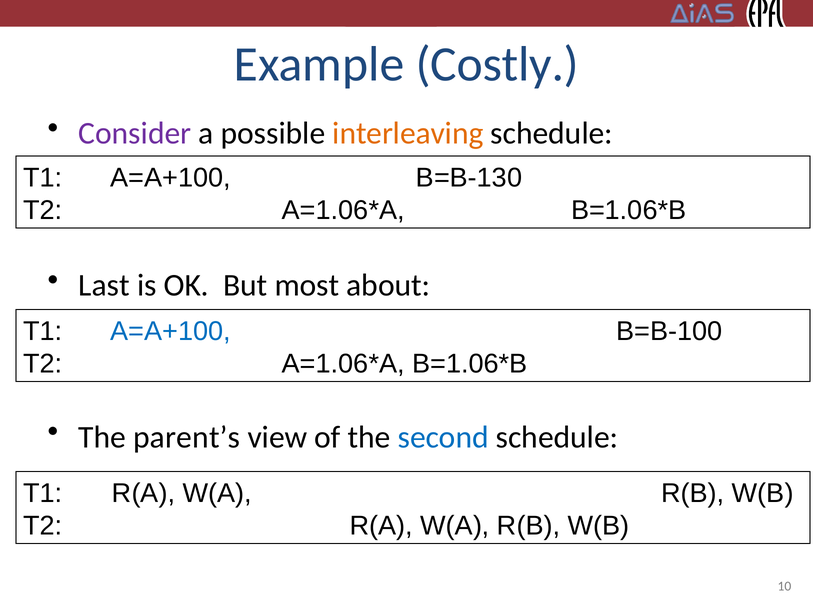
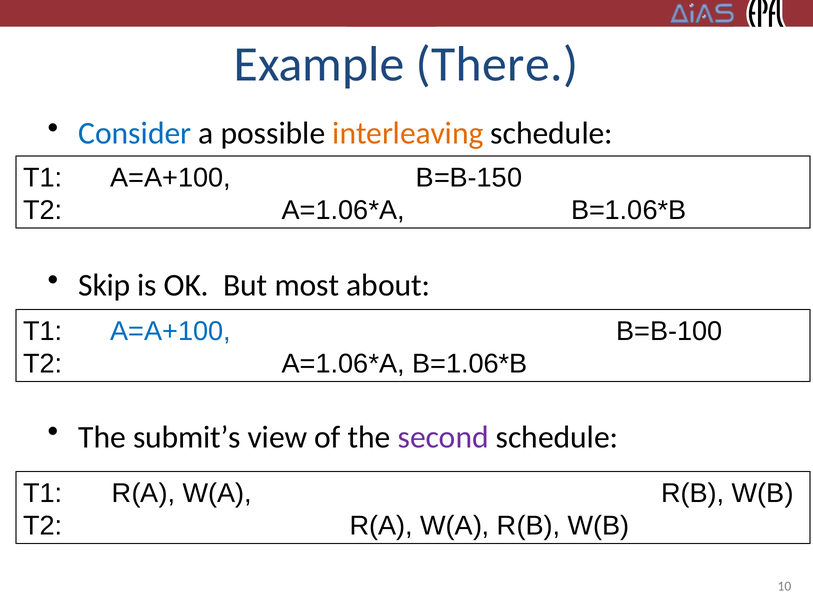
Costly: Costly -> There (497, 64)
Consider colour: purple -> blue (135, 133)
B=B-130: B=B-130 -> B=B-150 (469, 178)
Last: Last -> Skip (104, 285)
parent’s: parent’s -> submit’s (187, 437)
second colour: blue -> purple (443, 437)
